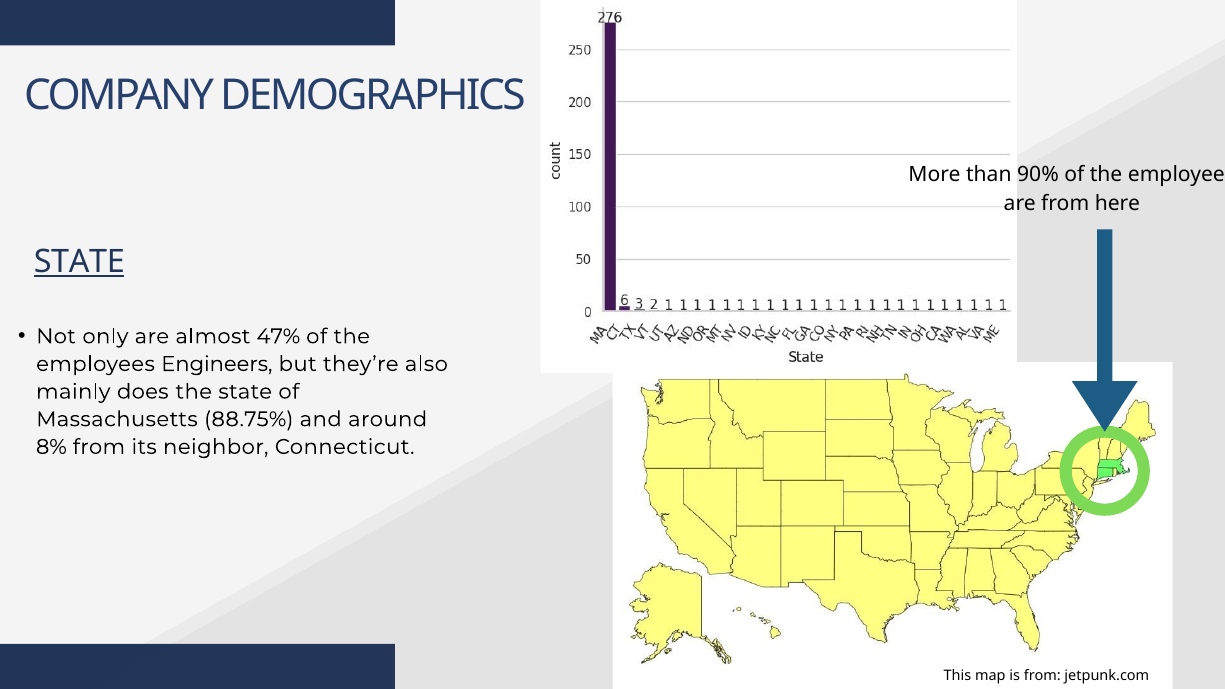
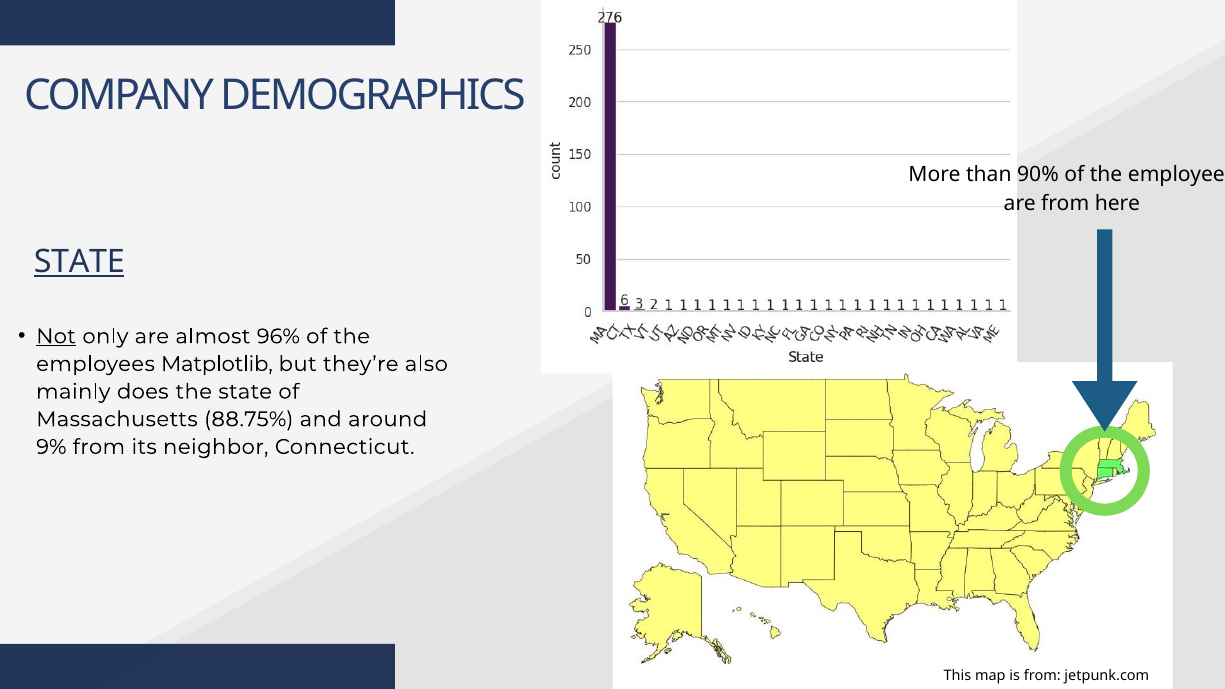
Not underline: none -> present (56, 336)
47%: 47% -> 96% (278, 336)
Engineers: Engineers -> Matplotlib (217, 364)
8%: 8% -> 9% (51, 447)
